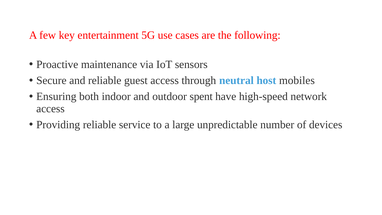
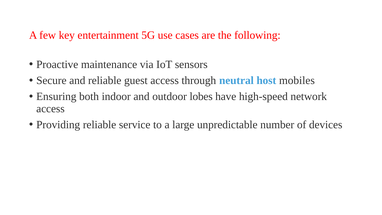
spent: spent -> lobes (201, 96)
